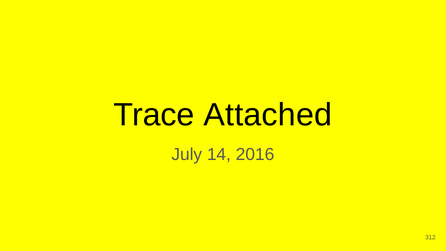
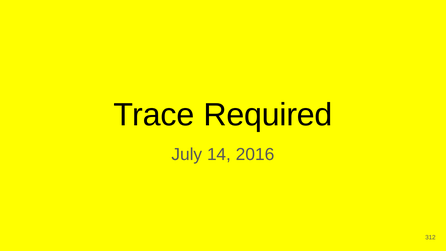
Attached: Attached -> Required (268, 115)
